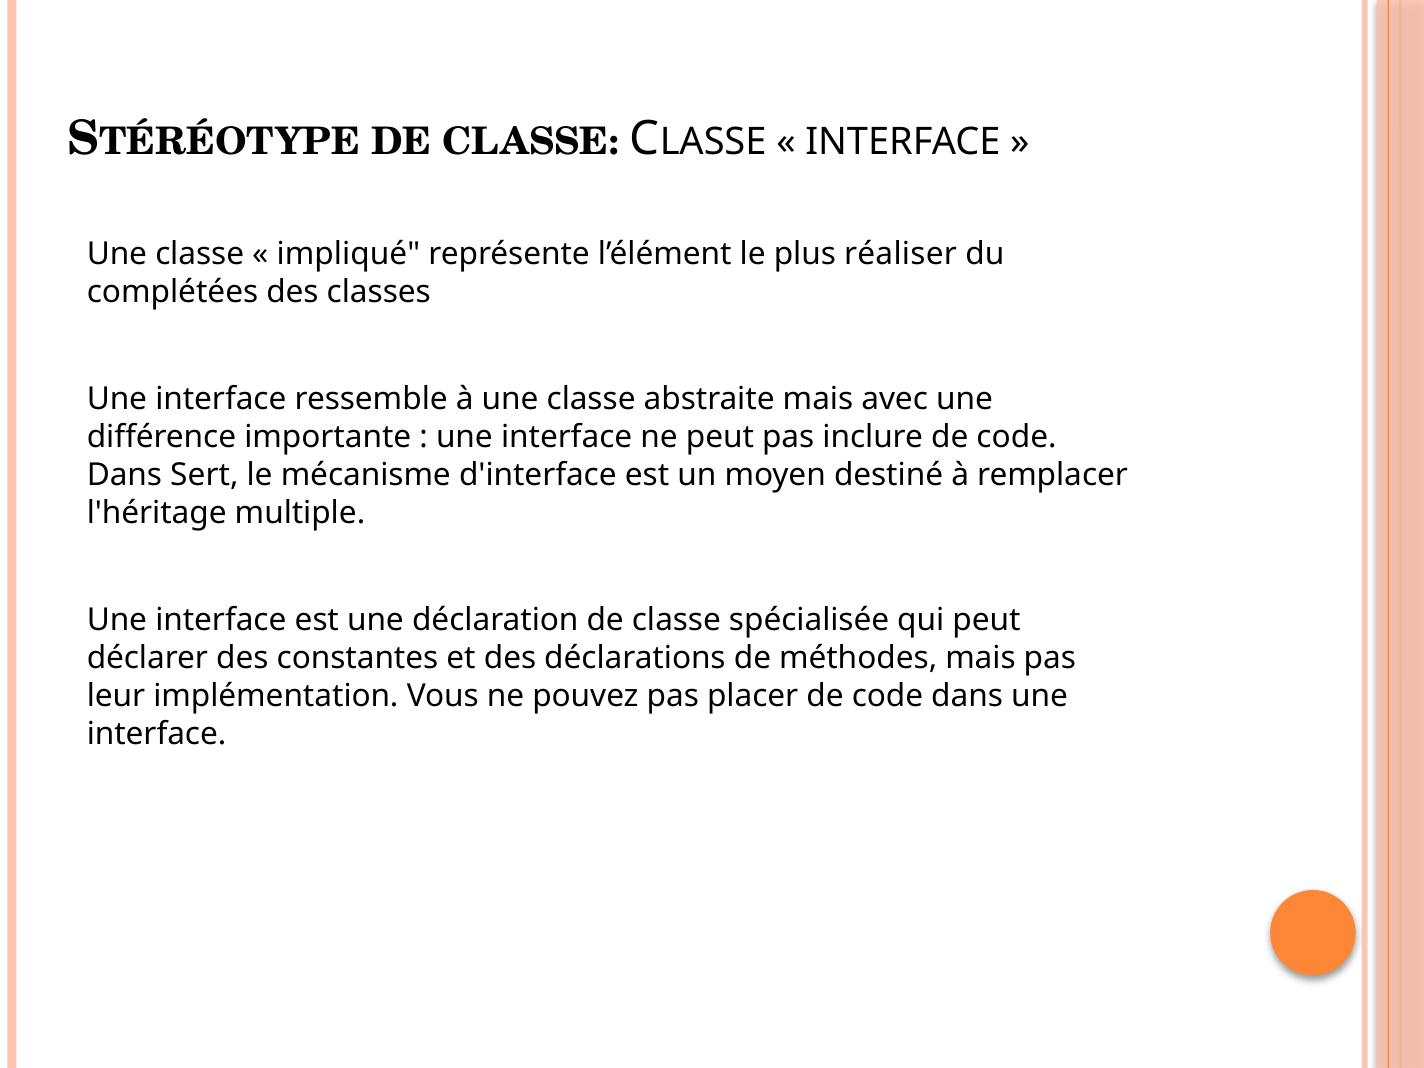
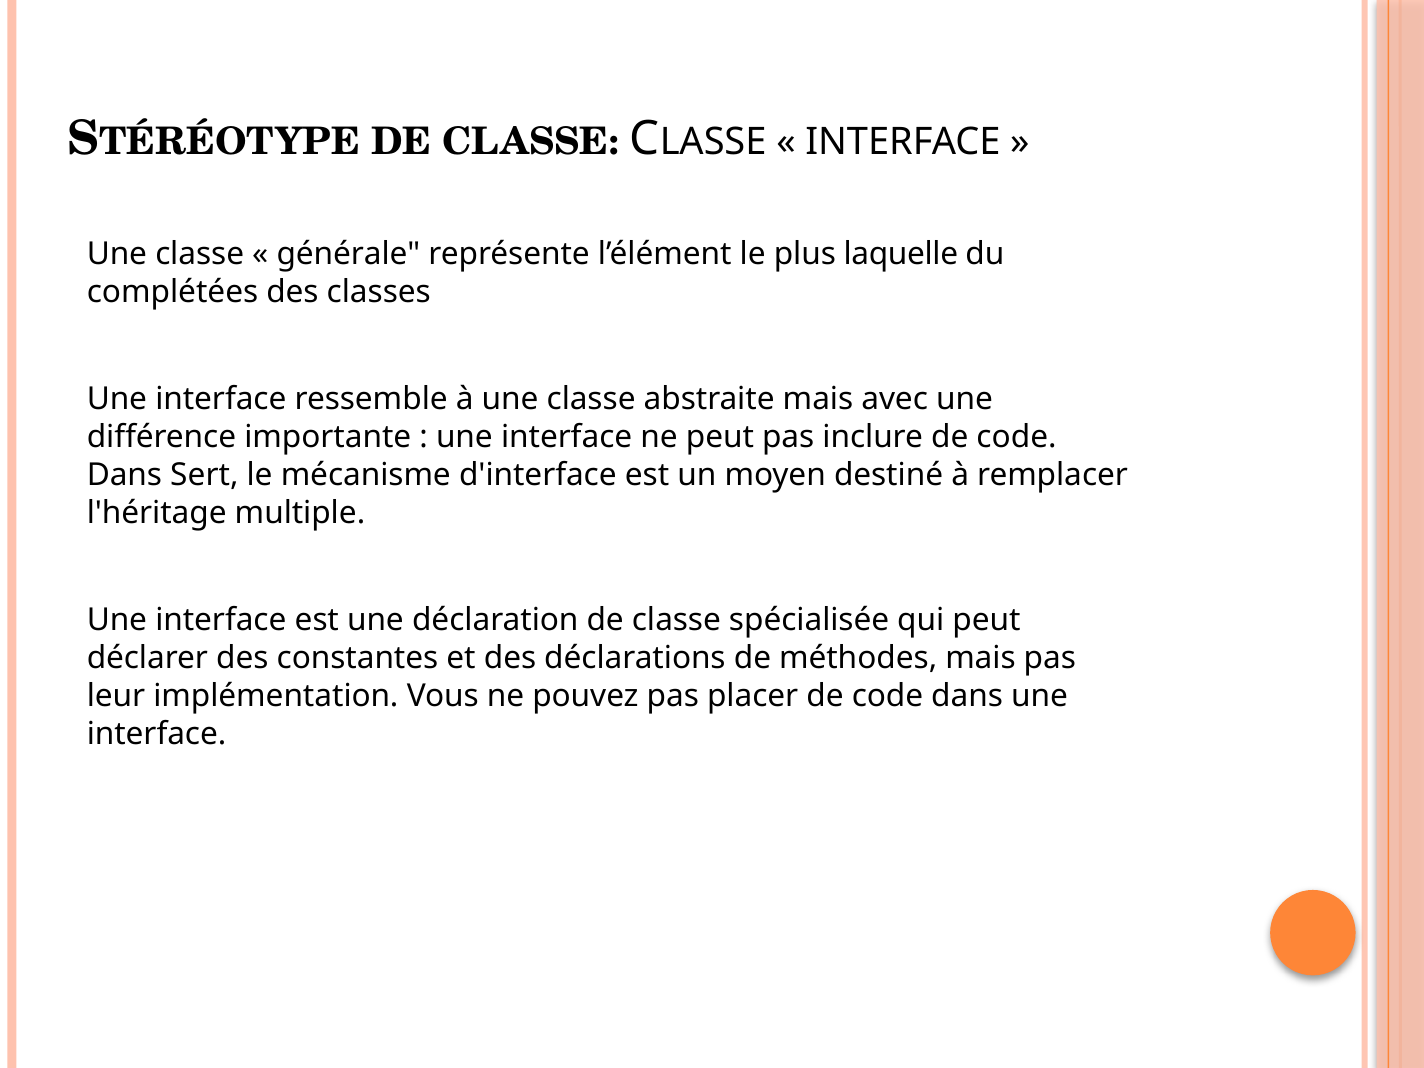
impliqué: impliqué -> générale (348, 254)
réaliser: réaliser -> laquelle (901, 254)
